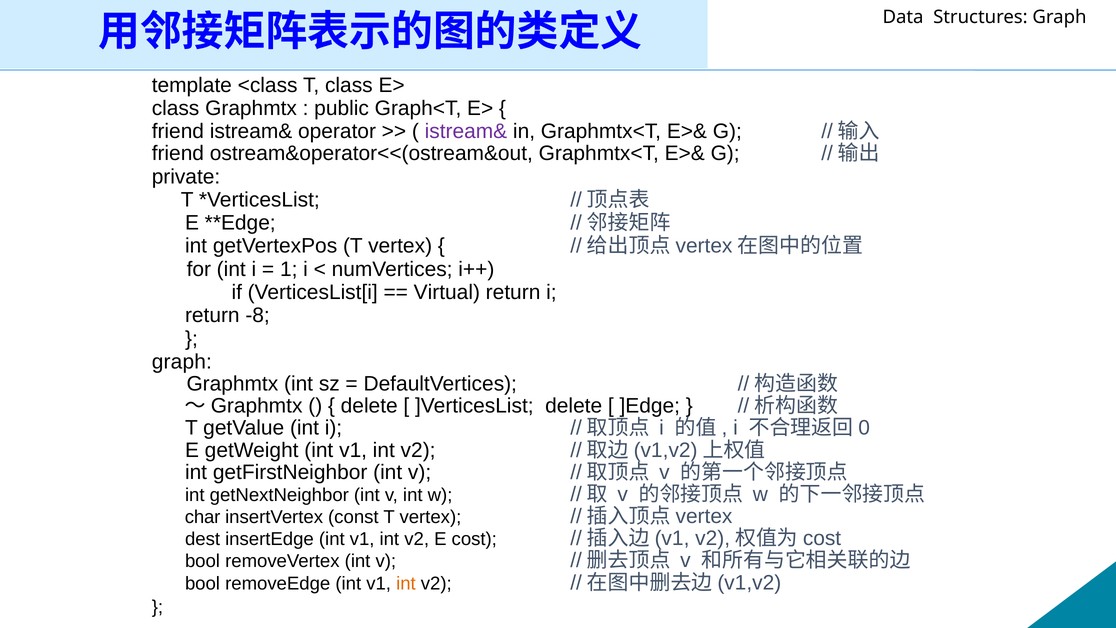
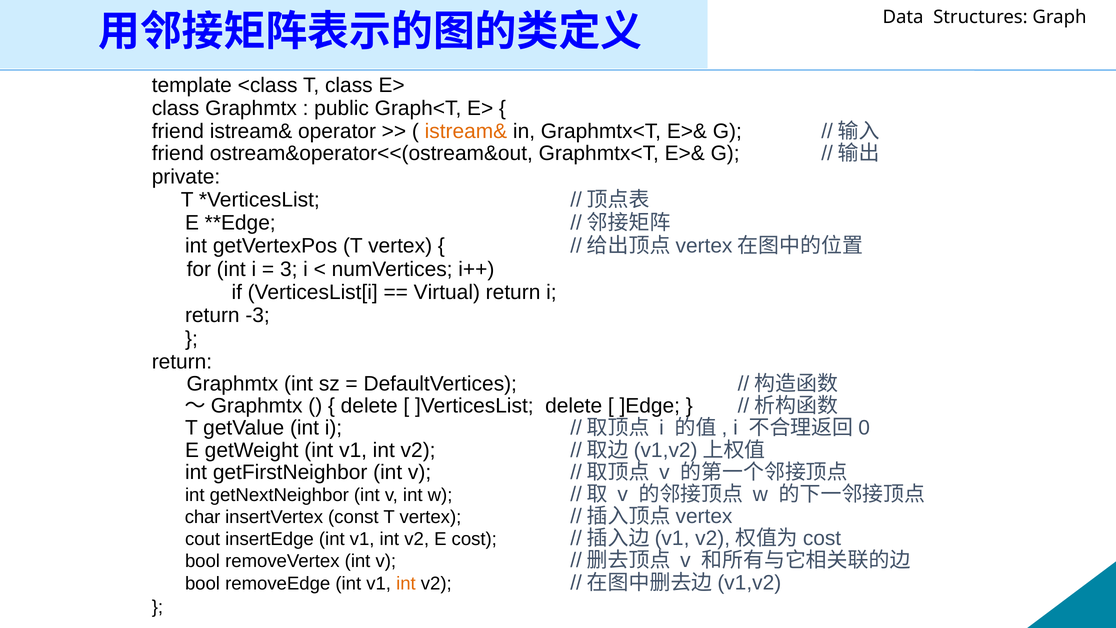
istream& colour: purple -> orange (466, 131)
1: 1 -> 3 (289, 269)
-8: -8 -> -3 (258, 315)
graph: graph -> return (182, 362)
dest: dest -> cout (203, 539)
